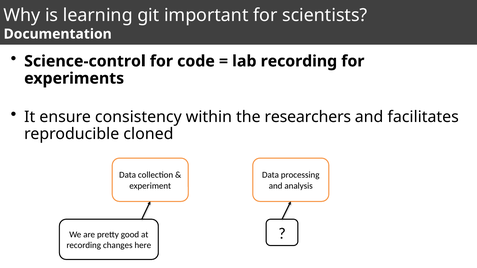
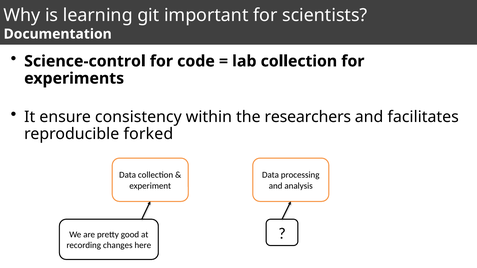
lab recording: recording -> collection (299, 61)
cloned: cloned -> forked (148, 134)
